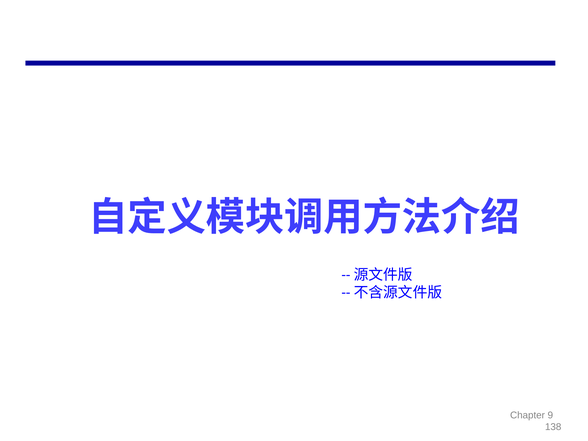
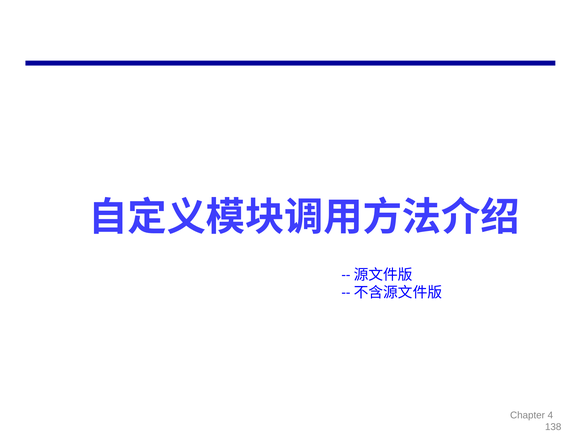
9: 9 -> 4 (550, 415)
